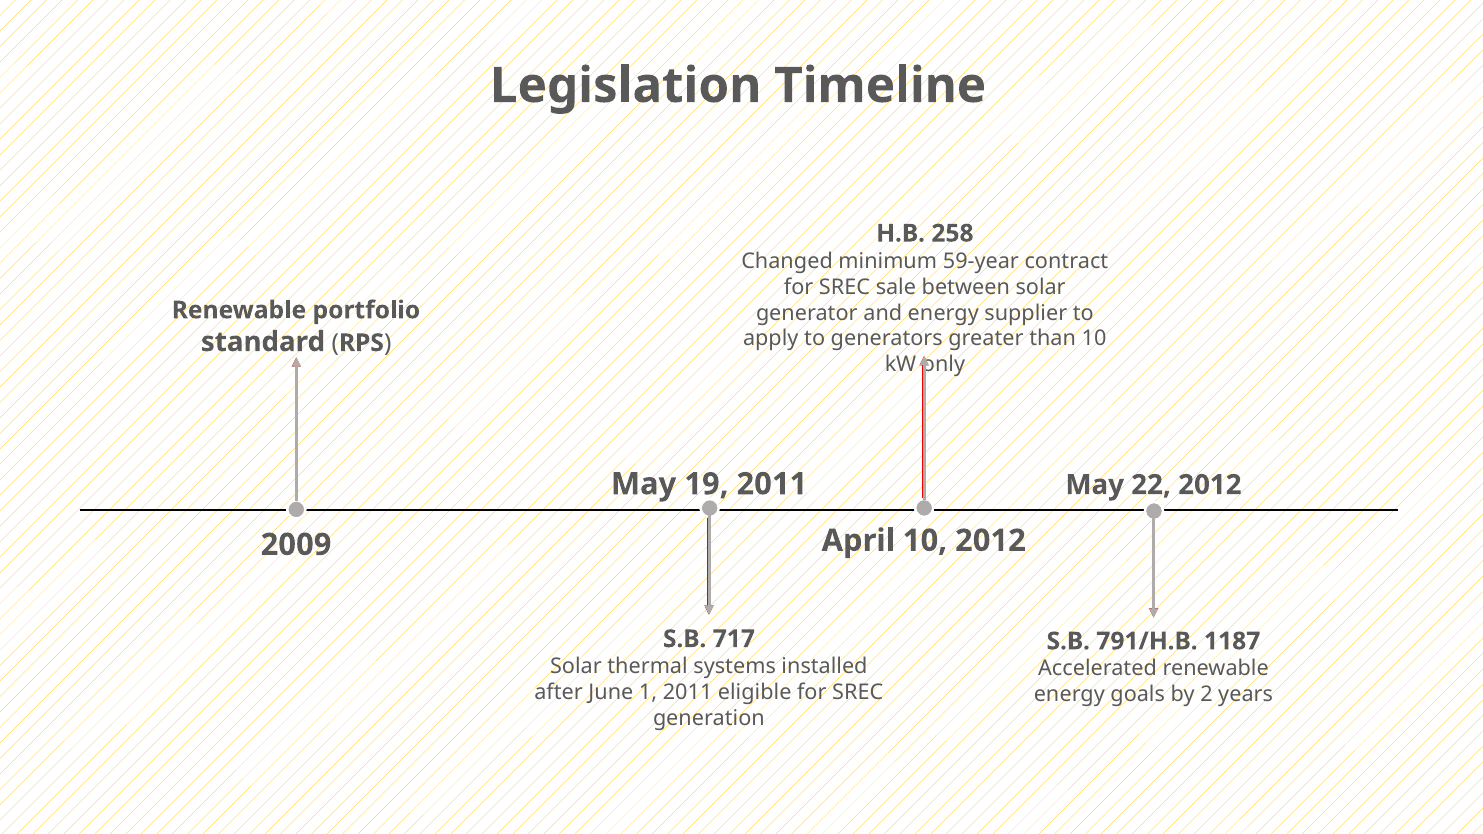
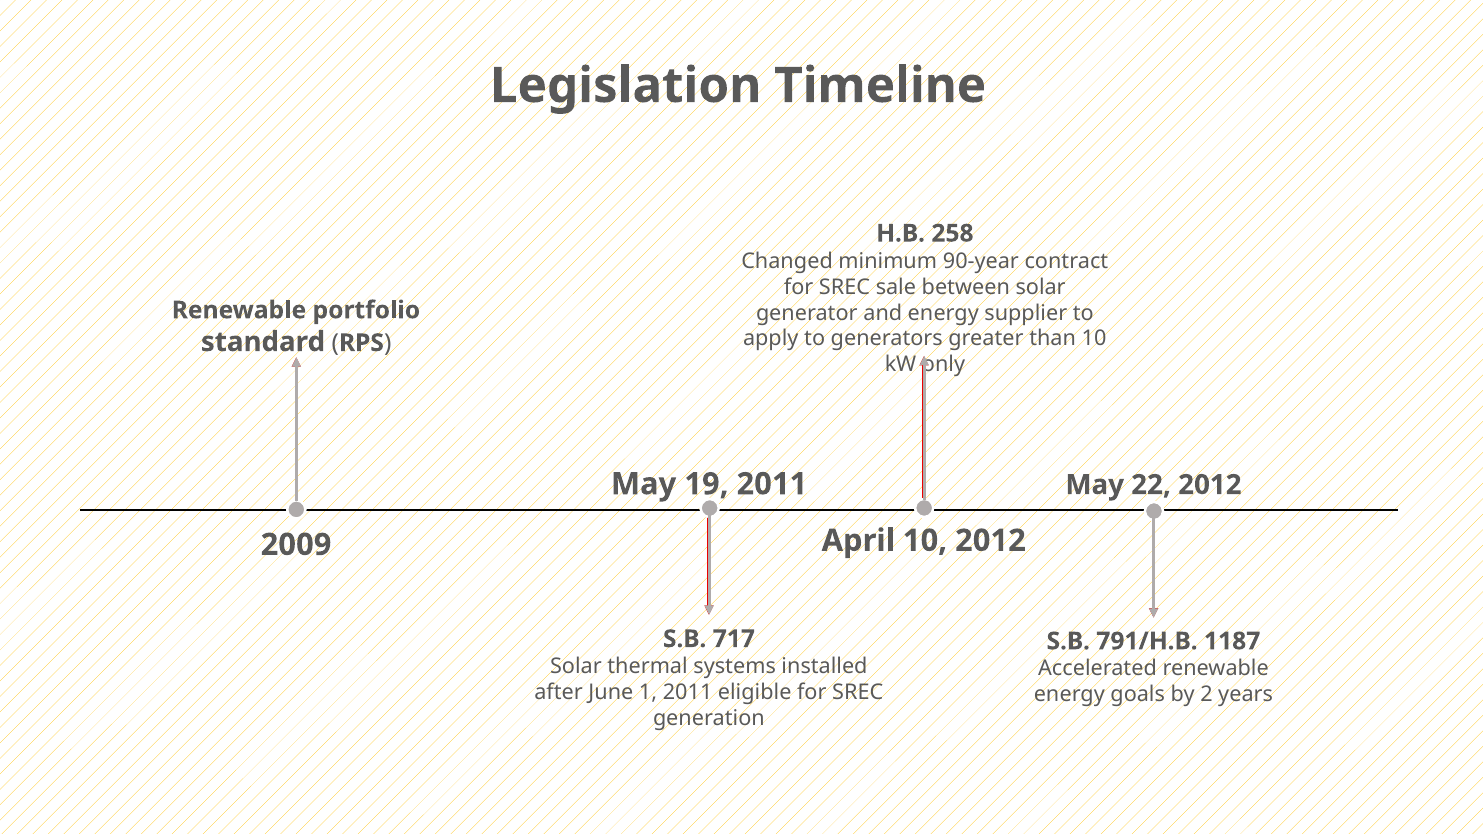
59-year: 59-year -> 90-year (981, 261)
